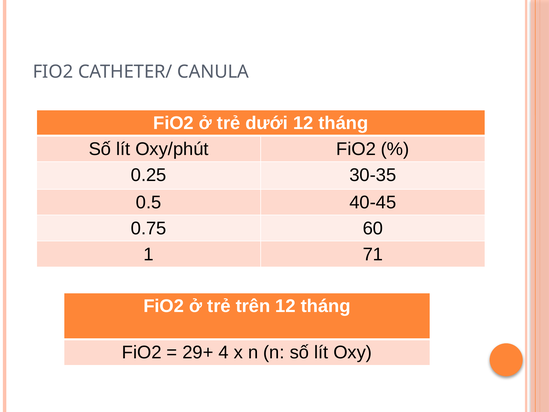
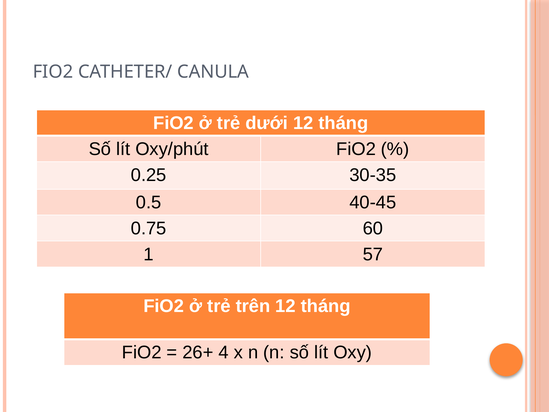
71: 71 -> 57 (373, 254)
29+: 29+ -> 26+ (198, 352)
